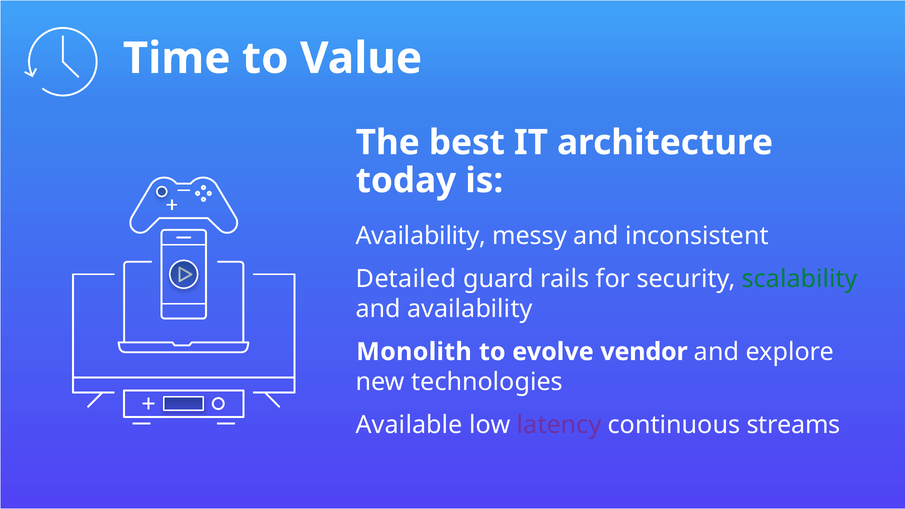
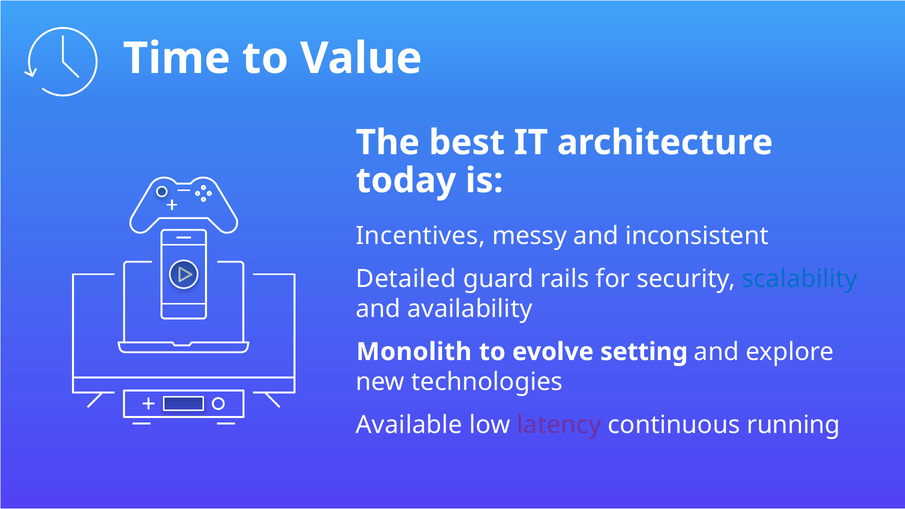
Availability: Availability -> Incentives (421, 236)
scalability colour: green -> blue (800, 279)
vendor: vendor -> setting (644, 352)
streams: streams -> running (793, 425)
